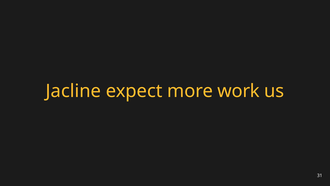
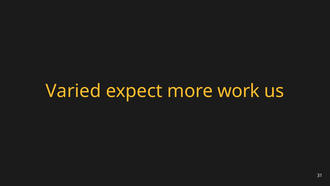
Jacline: Jacline -> Varied (73, 91)
